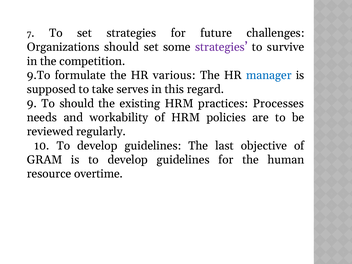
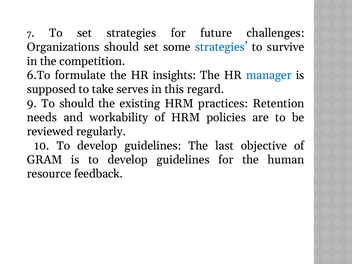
strategies colour: purple -> blue (221, 47)
9.To: 9.To -> 6.To (39, 75)
various: various -> insights (174, 75)
Processes: Processes -> Retention (279, 103)
overtime: overtime -> feedback (98, 174)
